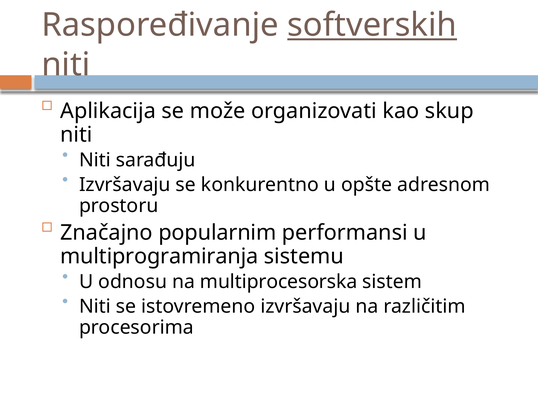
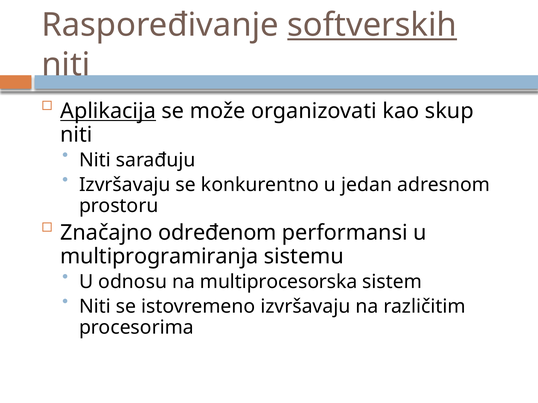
Aplikacija underline: none -> present (108, 111)
opšte: opšte -> jedan (367, 185)
popularnim: popularnim -> određenom (217, 233)
